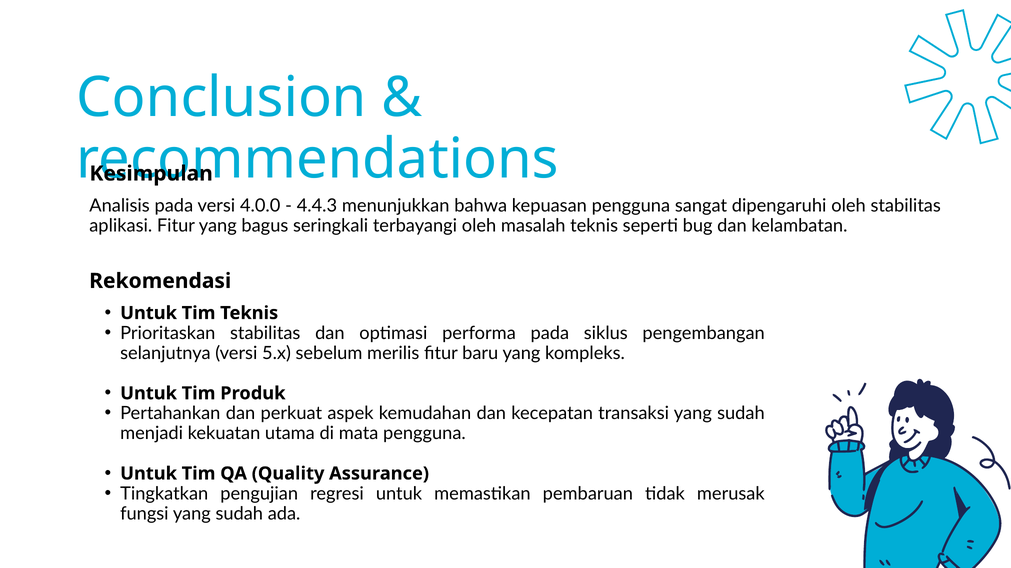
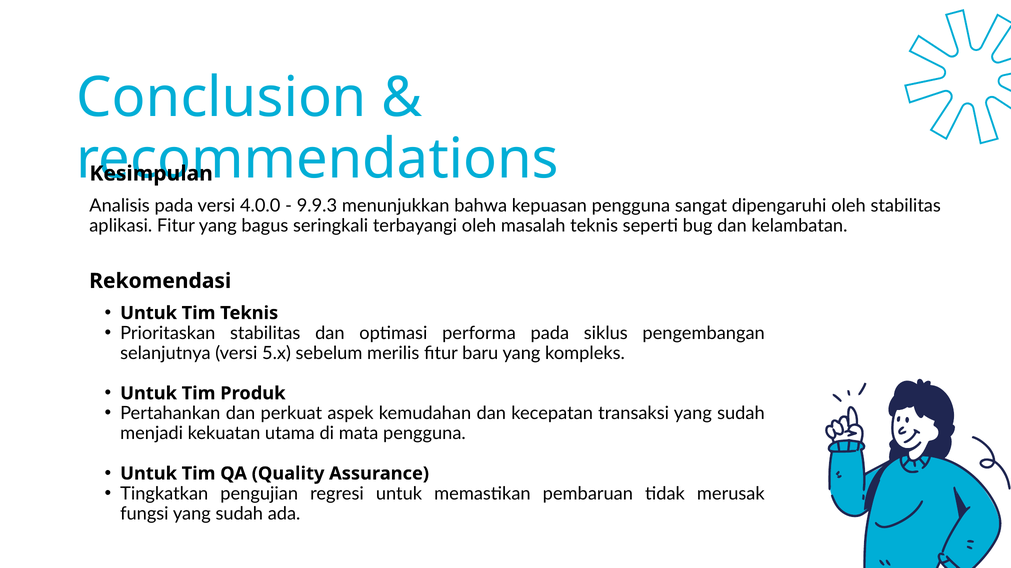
4.4.3: 4.4.3 -> 9.9.3 (317, 206)
